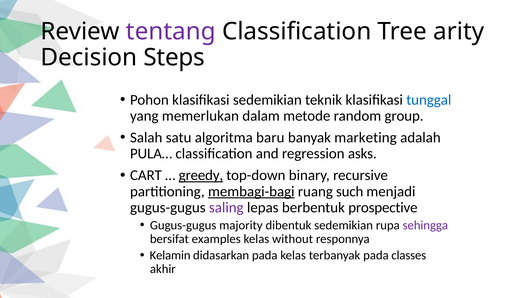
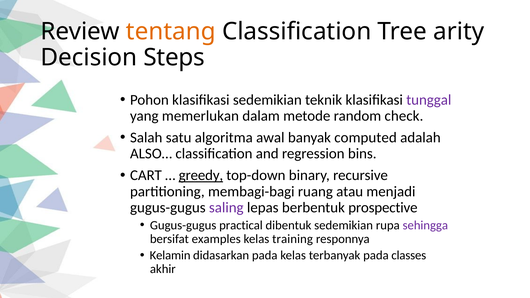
tentang colour: purple -> orange (171, 31)
tunggal colour: blue -> purple (429, 100)
group: group -> check (404, 116)
baru: baru -> awal (270, 138)
marketing: marketing -> computed (366, 138)
PULA…: PULA… -> ALSO… (151, 154)
asks: asks -> bins (362, 154)
membagi-bagi underline: present -> none (251, 192)
such: such -> atau (350, 192)
majority: majority -> practical (241, 225)
without: without -> training (293, 239)
